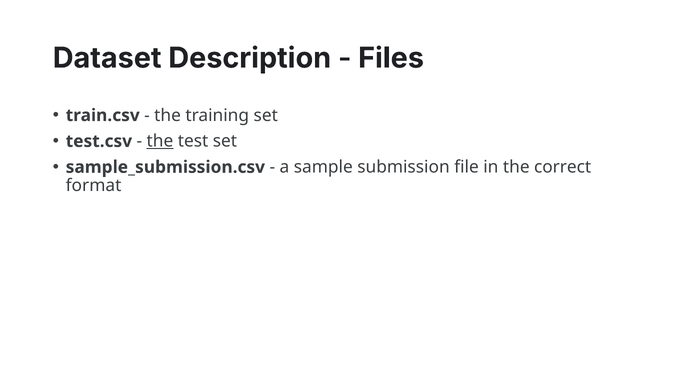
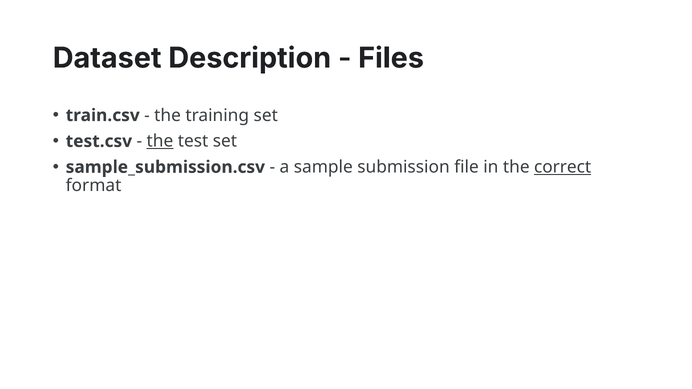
correct underline: none -> present (563, 167)
